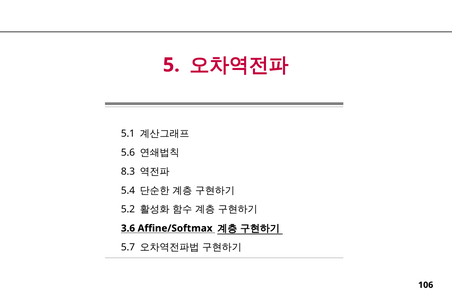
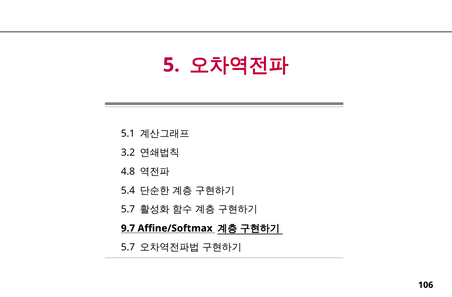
5.6: 5.6 -> 3.2 (128, 153)
8.3: 8.3 -> 4.8 (128, 171)
5.2: 5.2 -> 5.7 (128, 209)
3.6: 3.6 -> 9.7 (128, 228)
